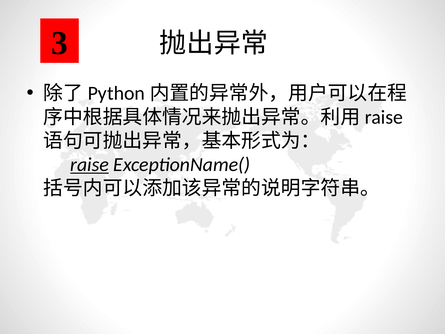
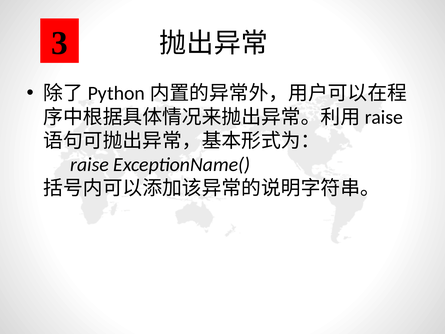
raise underline: present -> none (90, 165)
